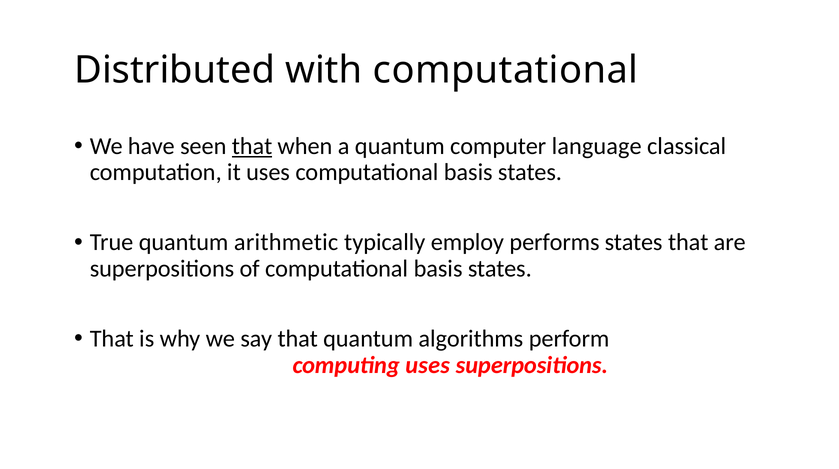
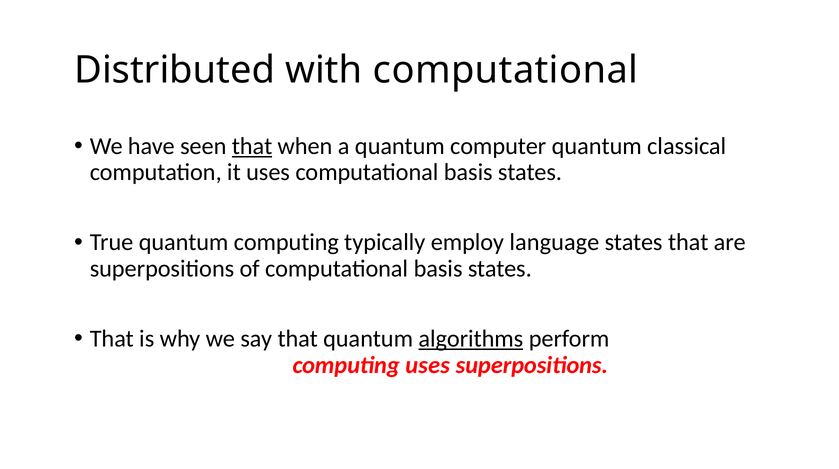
computer language: language -> quantum (597, 146)
quantum arithmetic: arithmetic -> computing (286, 242)
performs: performs -> language (554, 242)
algorithms underline: none -> present (471, 338)
